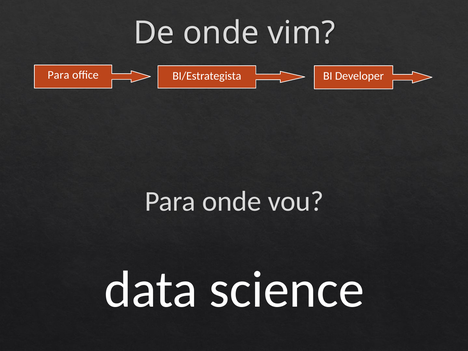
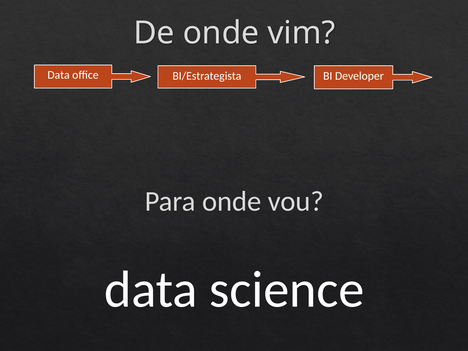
Para: Para -> Data (59, 75)
